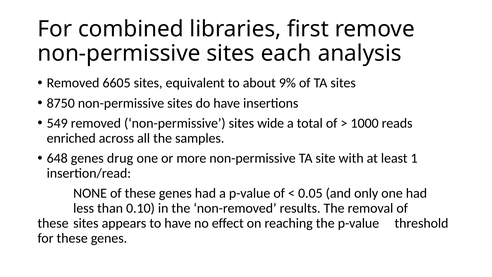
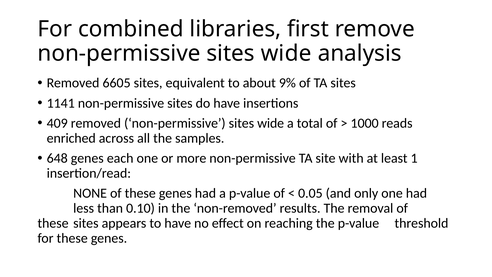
each: each -> wide (286, 54)
8750: 8750 -> 1141 (61, 103)
549: 549 -> 409 (57, 123)
drug: drug -> each (120, 158)
